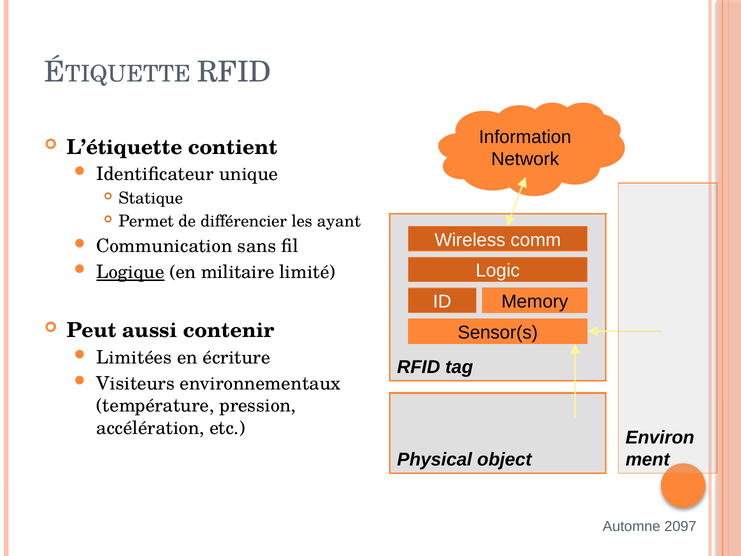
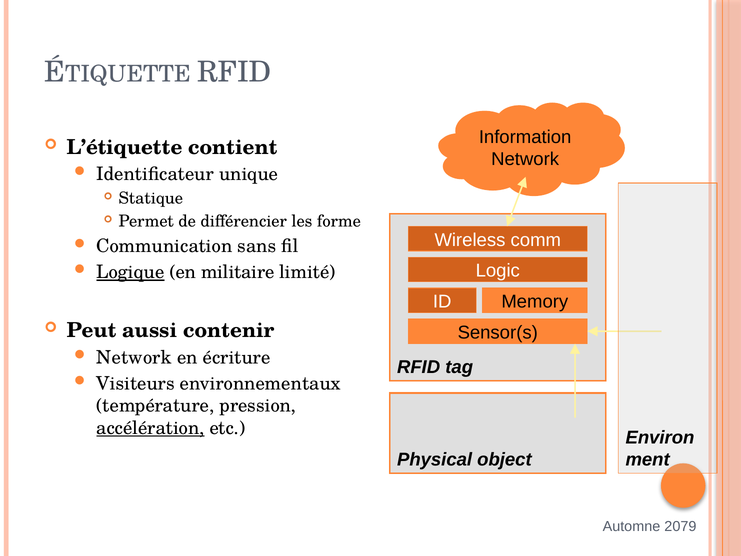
ayant: ayant -> forme (339, 221)
Limitées: Limitées -> Network (134, 357)
accélération underline: none -> present (150, 428)
2097: 2097 -> 2079 (680, 526)
